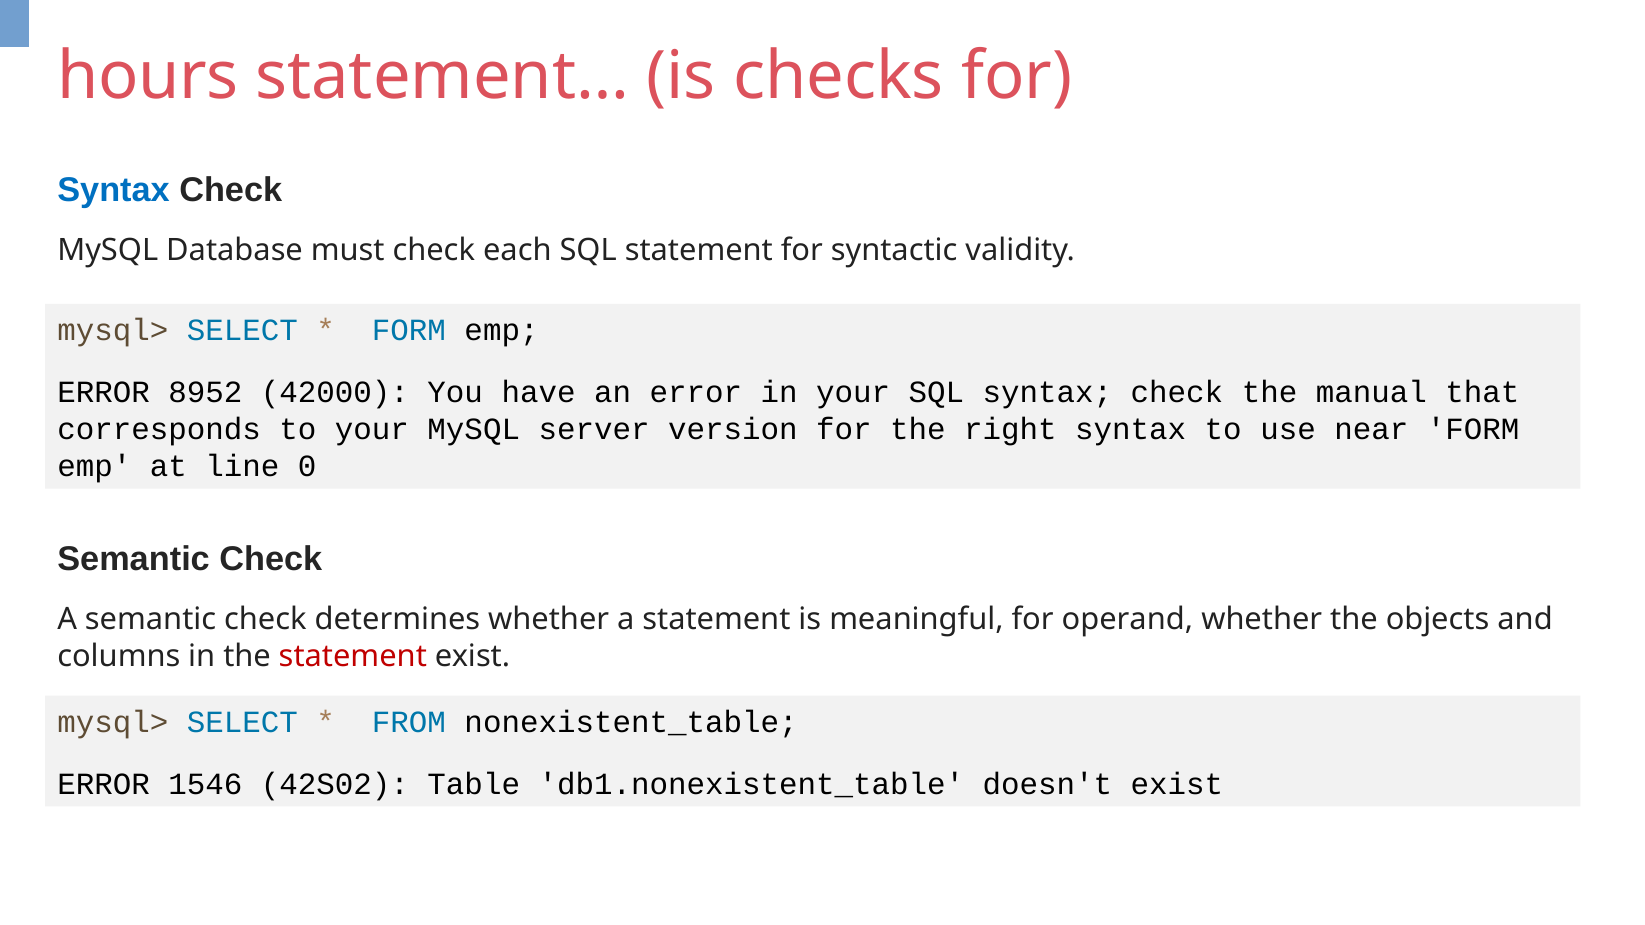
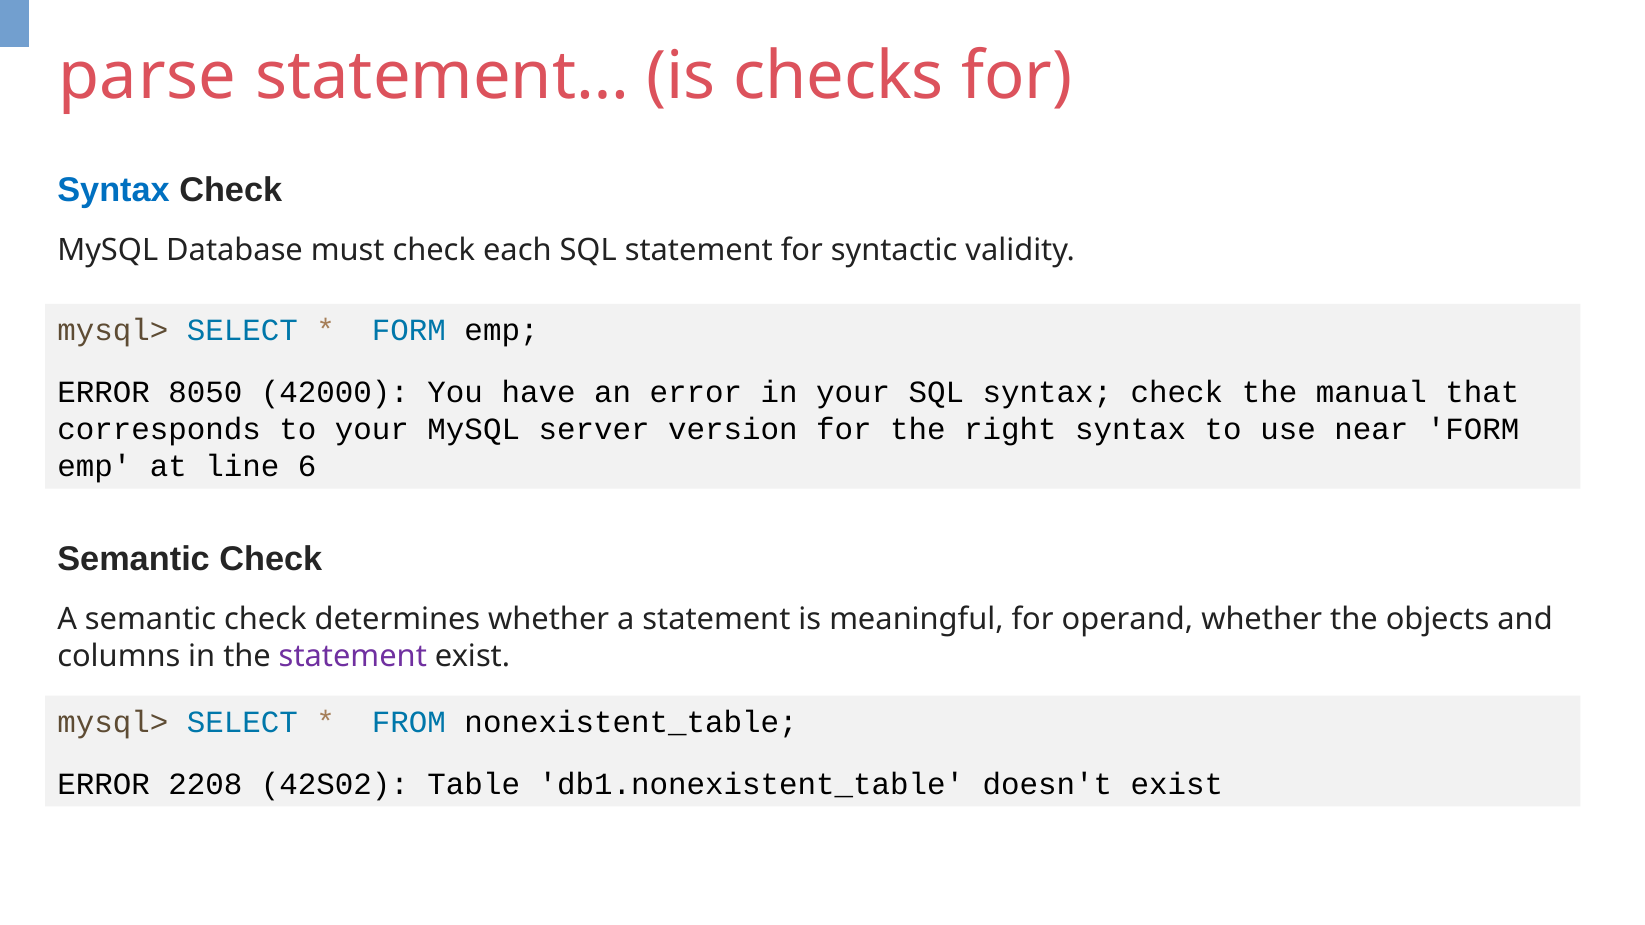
hours: hours -> parse (147, 76)
8952: 8952 -> 8050 (205, 392)
0: 0 -> 6 (307, 466)
statement colour: red -> purple (353, 656)
1546: 1546 -> 2208 (205, 784)
